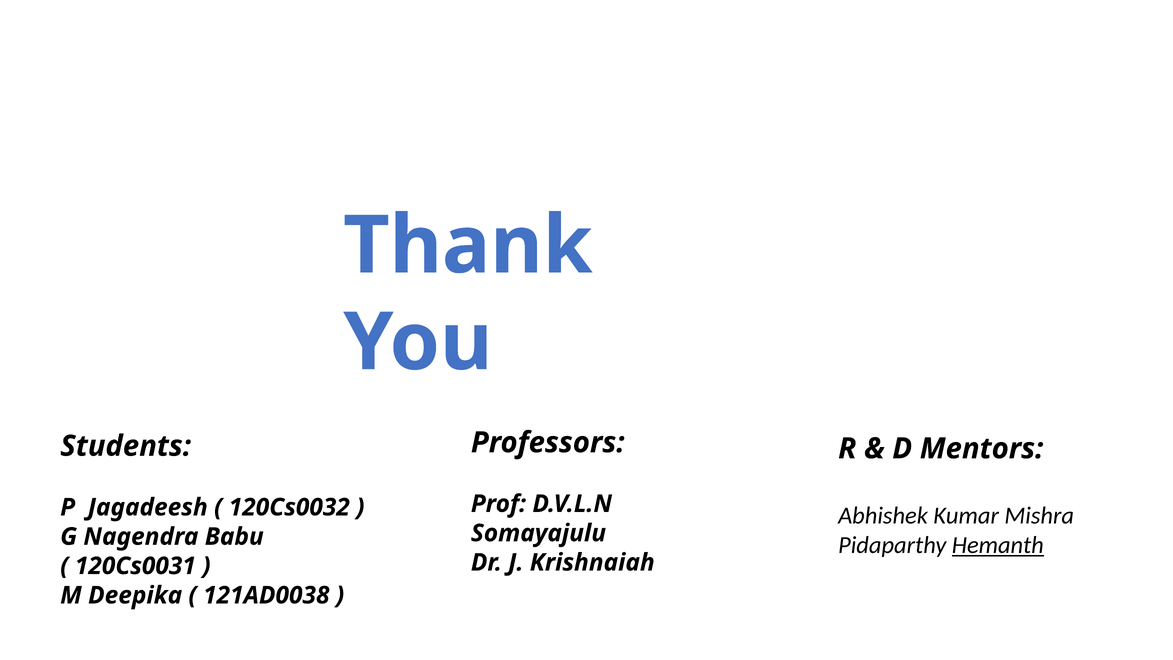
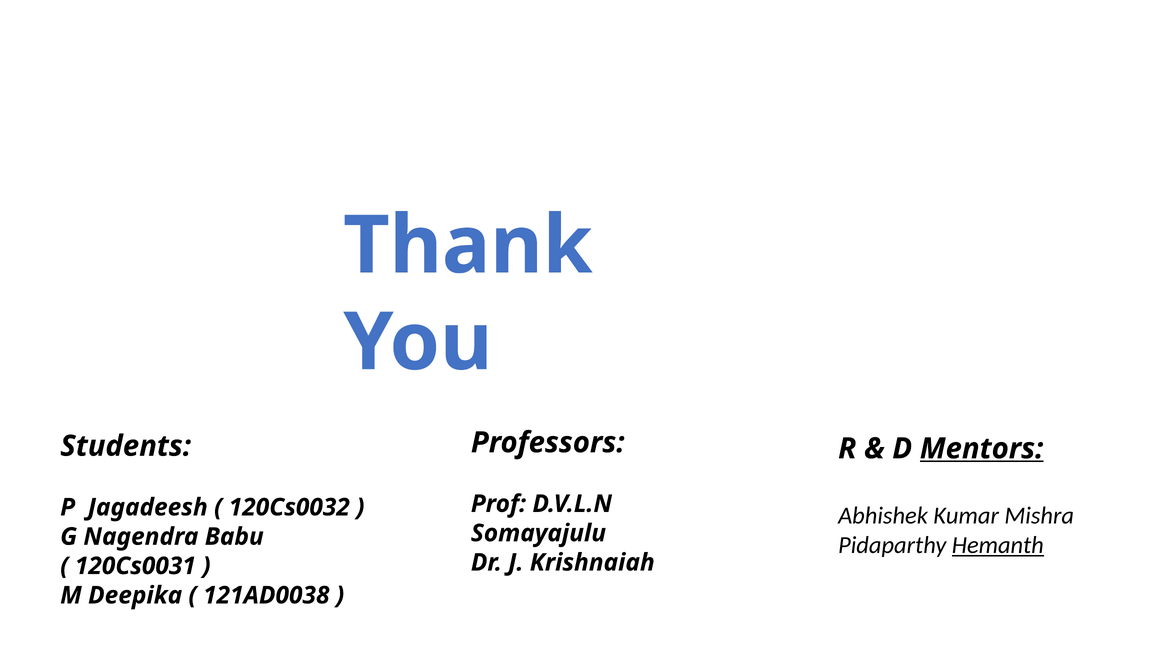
Mentors underline: none -> present (982, 448)
